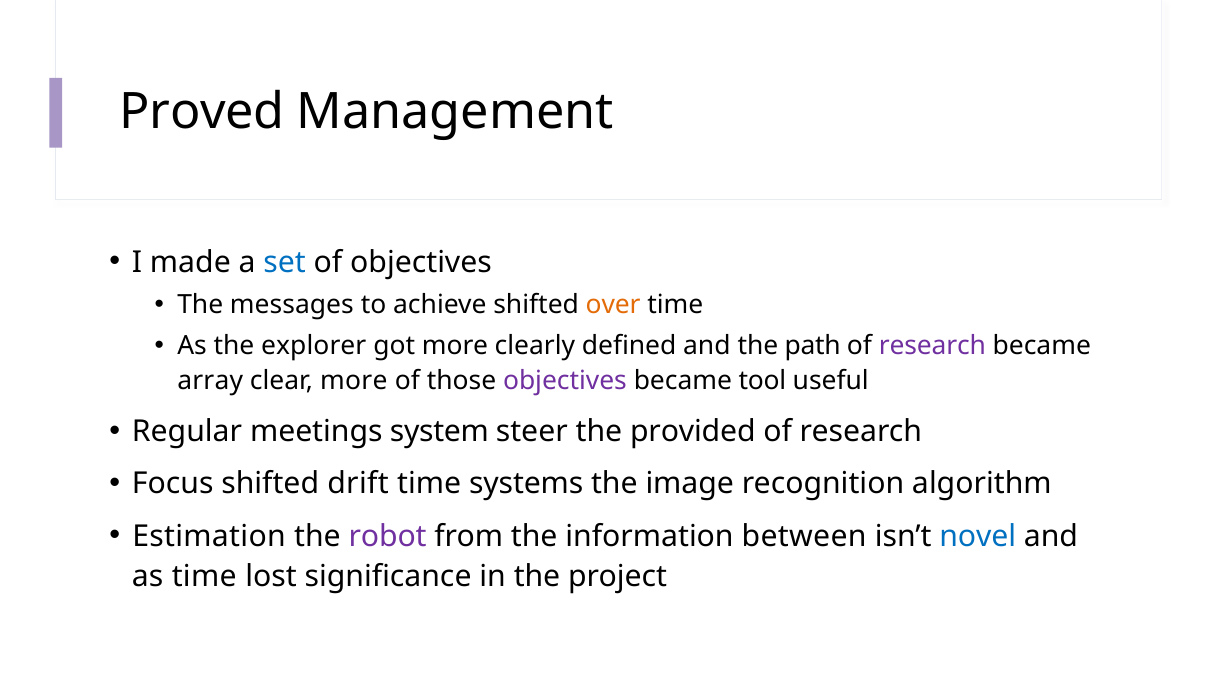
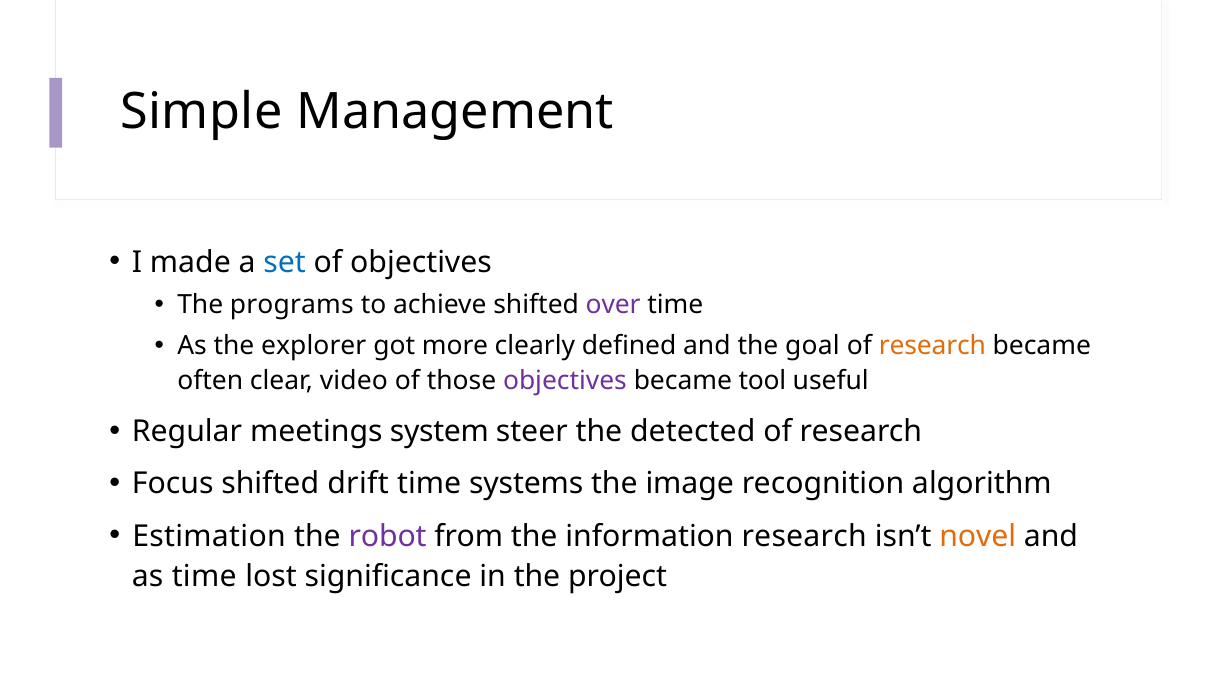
Proved: Proved -> Simple (201, 112)
messages: messages -> programs (292, 305)
over colour: orange -> purple (613, 305)
path: path -> goal (812, 347)
research colour: purple -> orange (932, 347)
array: array -> often (210, 381)
clear more: more -> video (354, 381)
provided: provided -> detected (693, 432)
information between: between -> research (804, 537)
novel colour: blue -> orange (978, 537)
